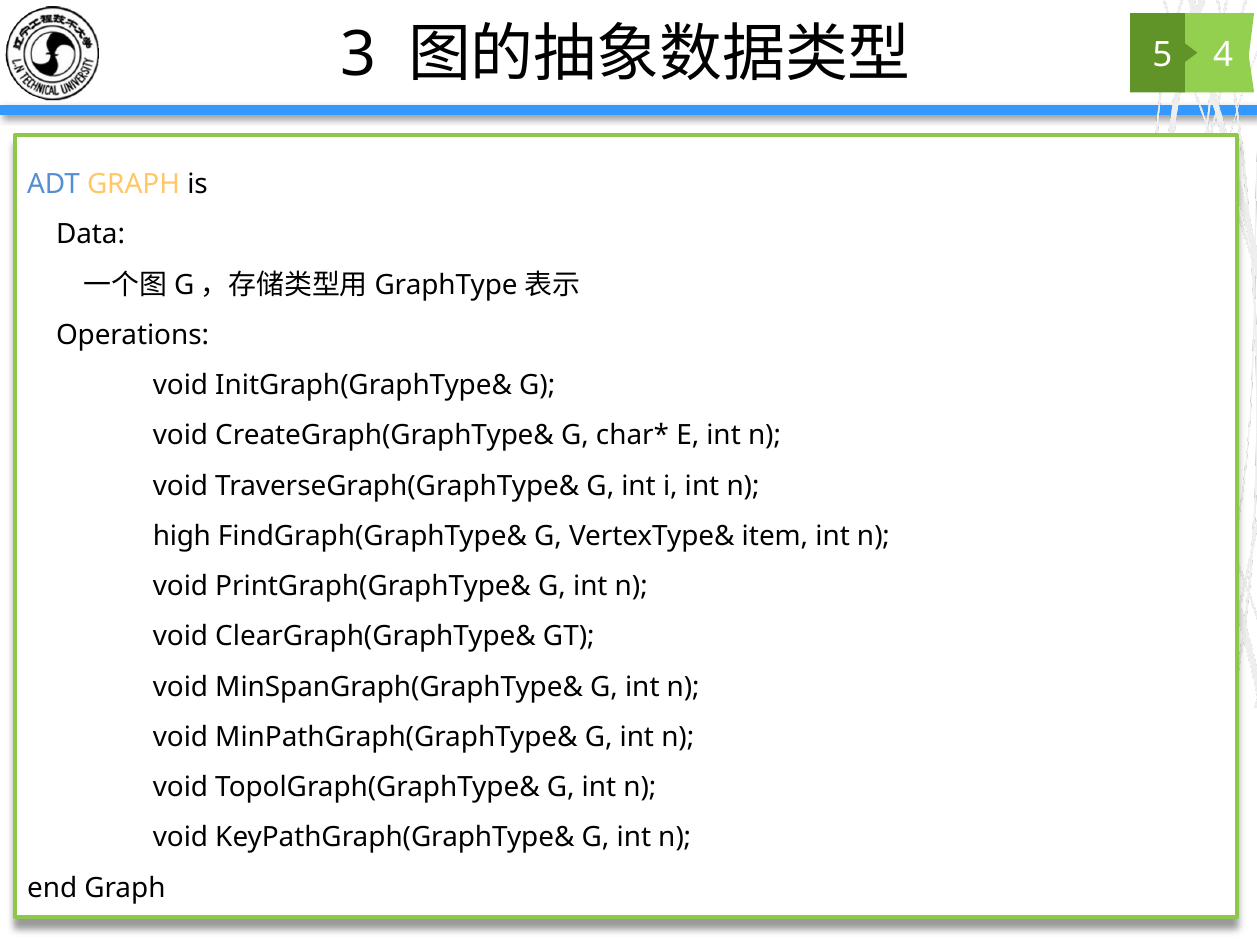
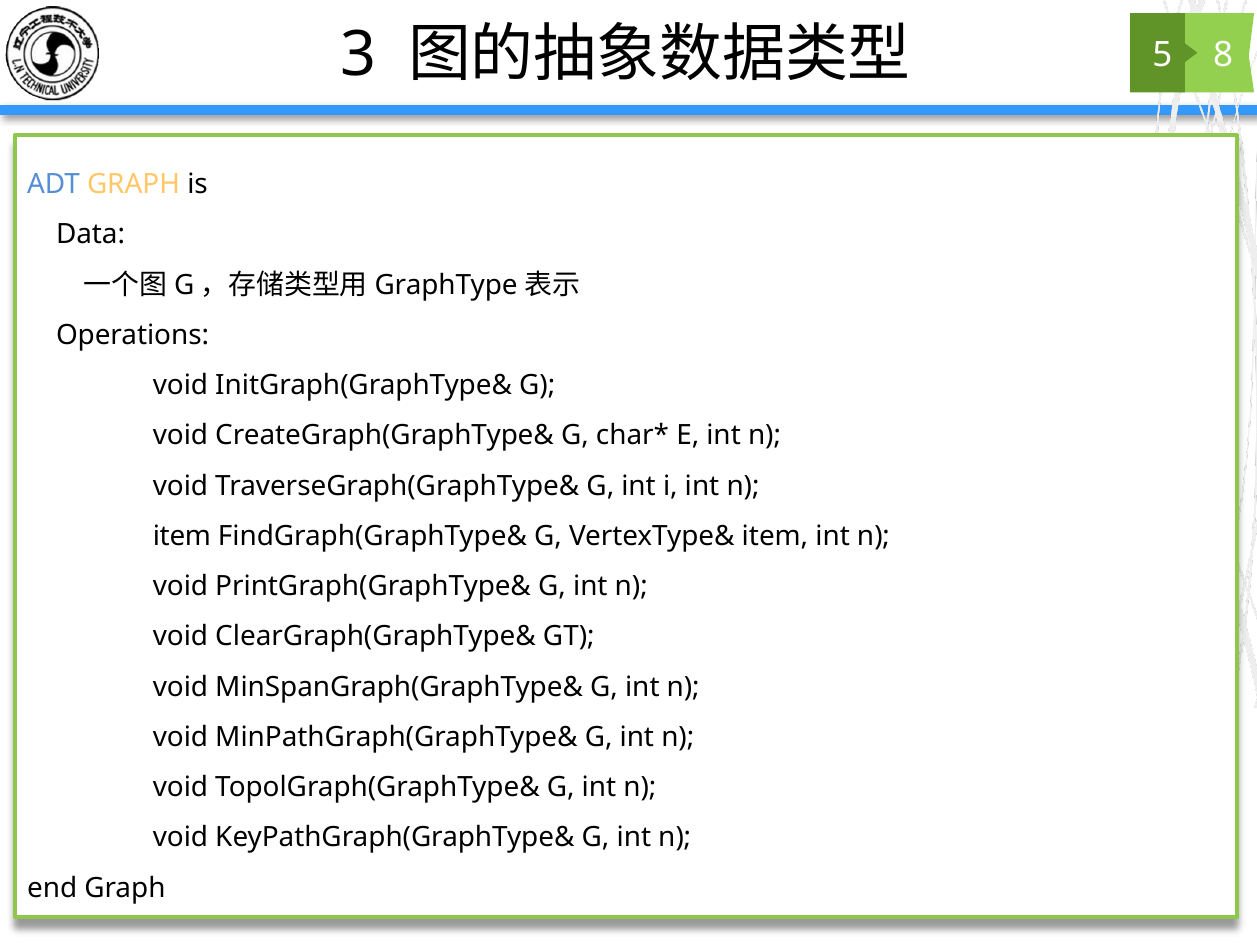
4: 4 -> 8 (1223, 55)
high: high -> item (182, 536)
